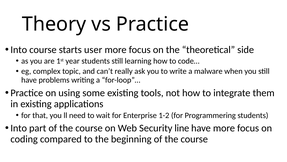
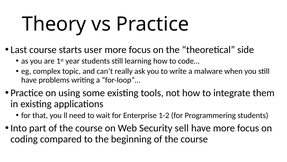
Into: Into -> Last (19, 49)
line: line -> sell (182, 128)
